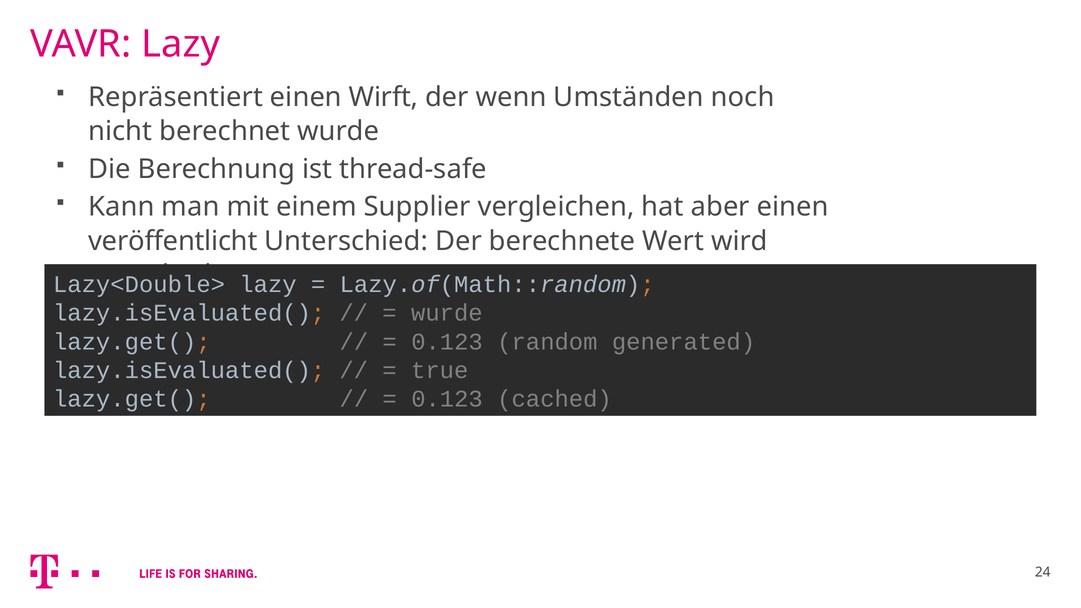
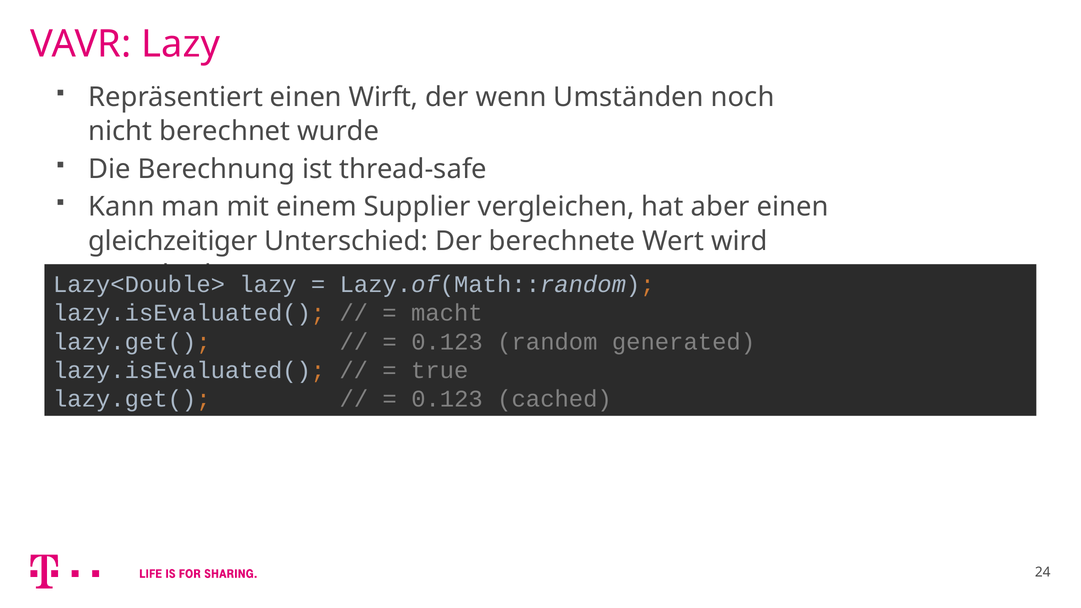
veröffentlicht: veröffentlicht -> gleichzeitiger (173, 241)
wurde: wurde -> macht (447, 313)
